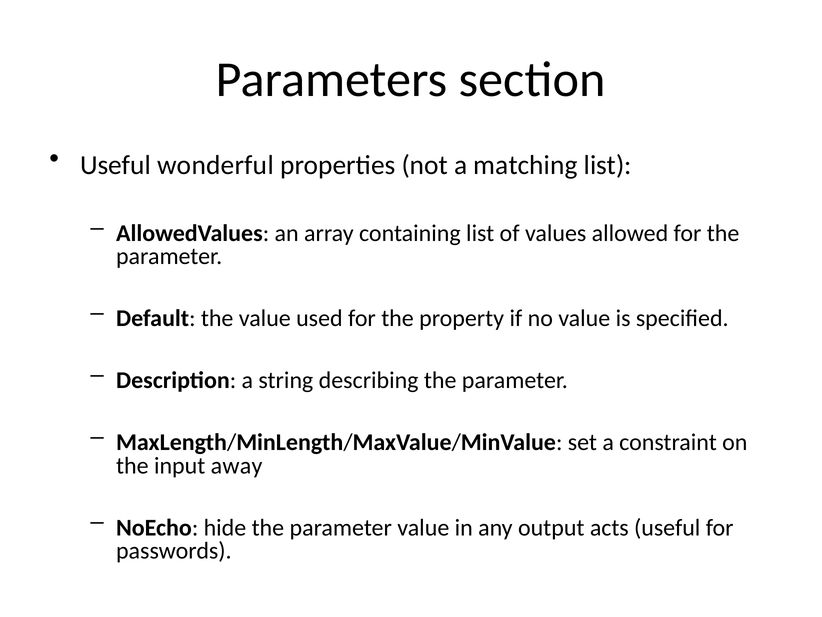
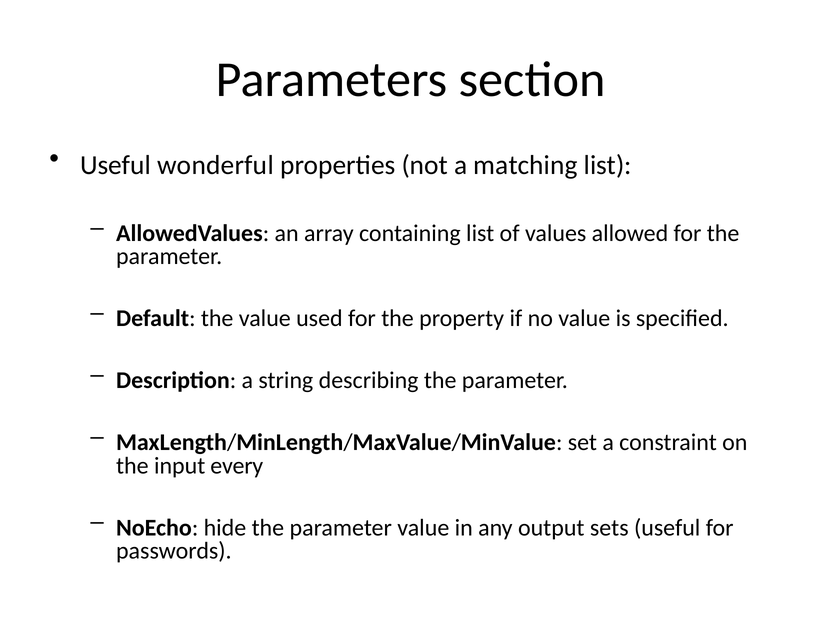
away: away -> every (237, 465)
acts: acts -> sets (609, 527)
